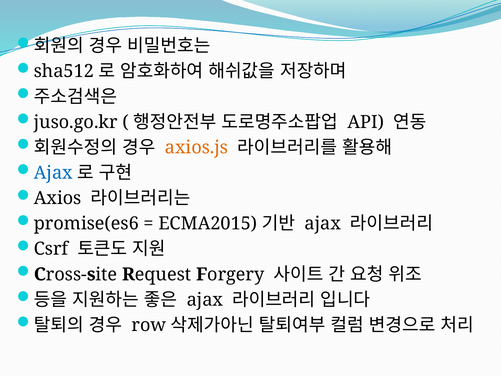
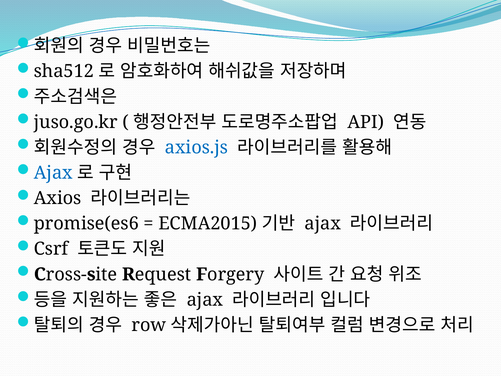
axios.js colour: orange -> blue (197, 147)
